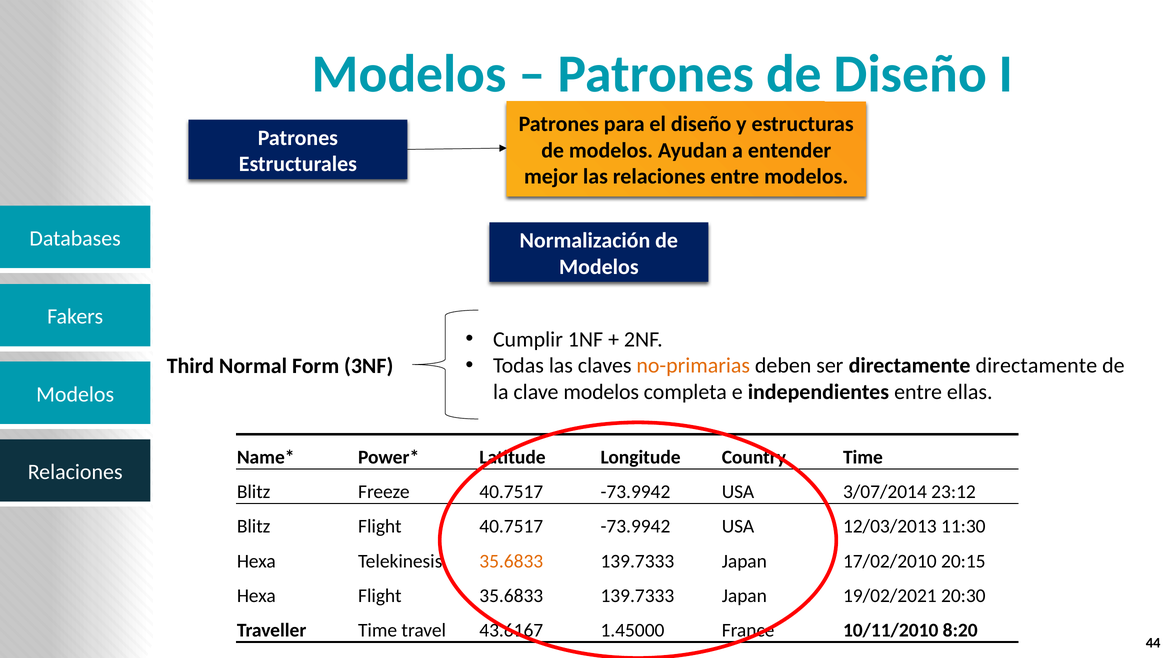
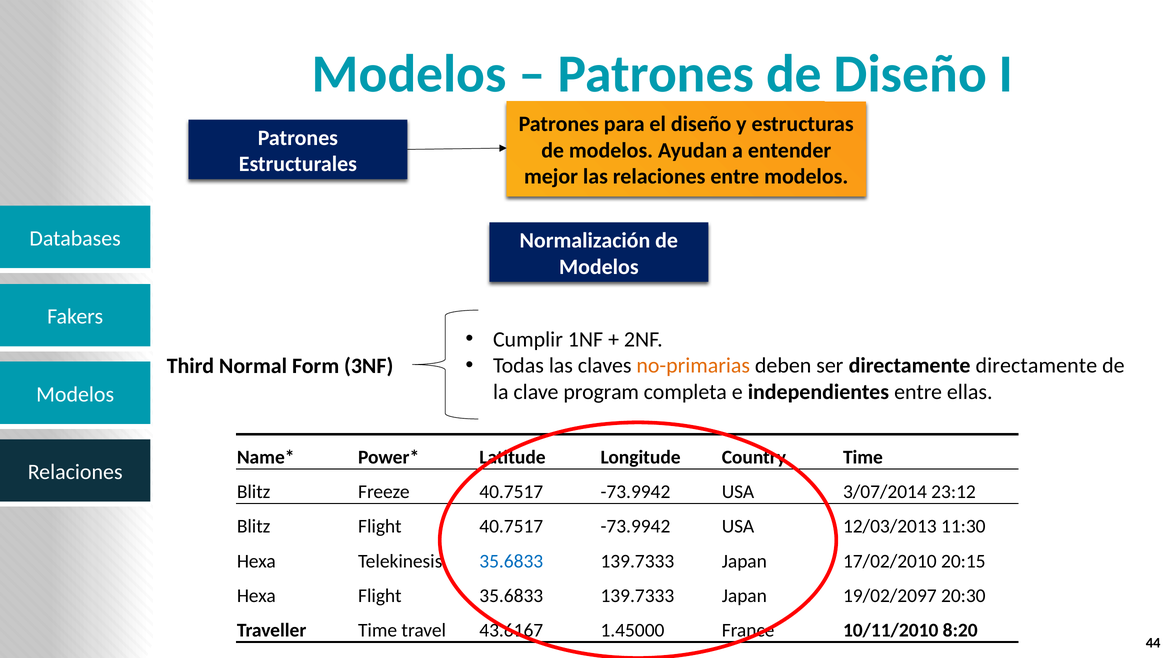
clave modelos: modelos -> program (601, 392)
35.6833 colour: orange -> blue (511, 561)
19/02/2021: 19/02/2021 -> 19/02/2097 (890, 596)
